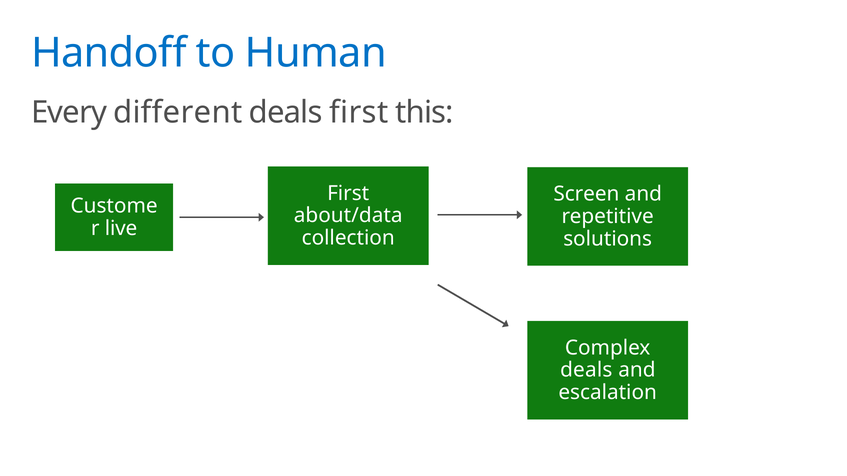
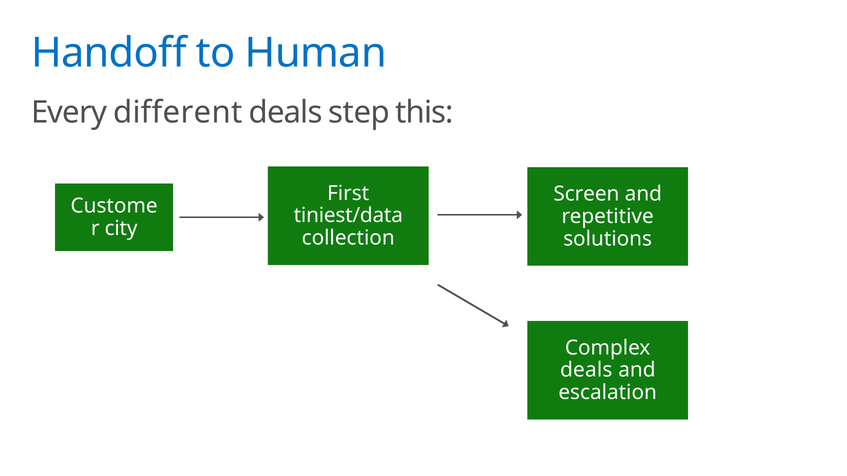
deals first: first -> step (359, 112)
about/data: about/data -> tiniest/data (348, 216)
live: live -> city (121, 228)
